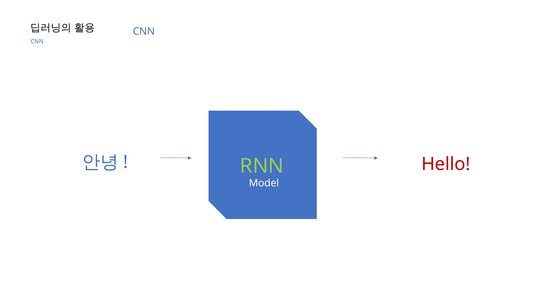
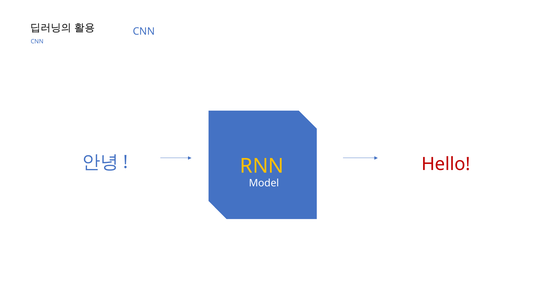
RNN colour: light green -> yellow (262, 166)
